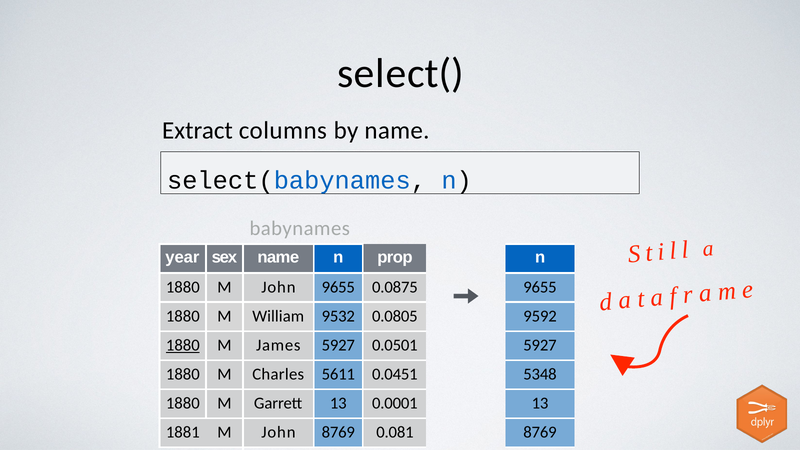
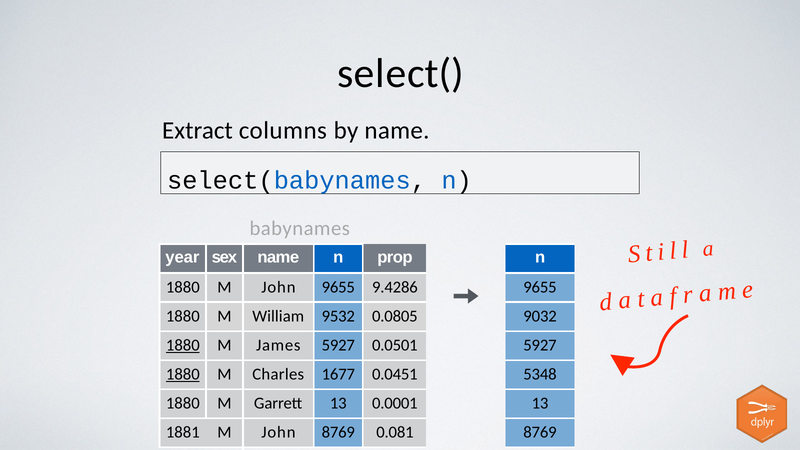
0.0875: 0.0875 -> 9.4286 (395, 287)
9592: 9592 -> 9032 (540, 316)
1880 underline: none -> present (183, 374)
5611: 5611 -> 1677 (338, 374)
